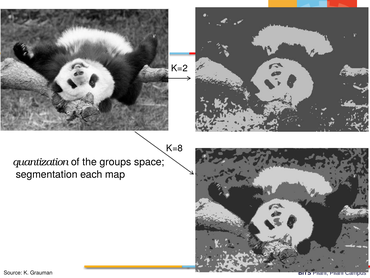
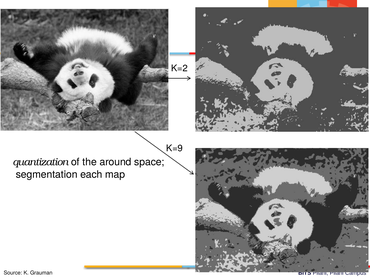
K=8: K=8 -> K=9 (175, 148)
groups: groups -> around (116, 162)
